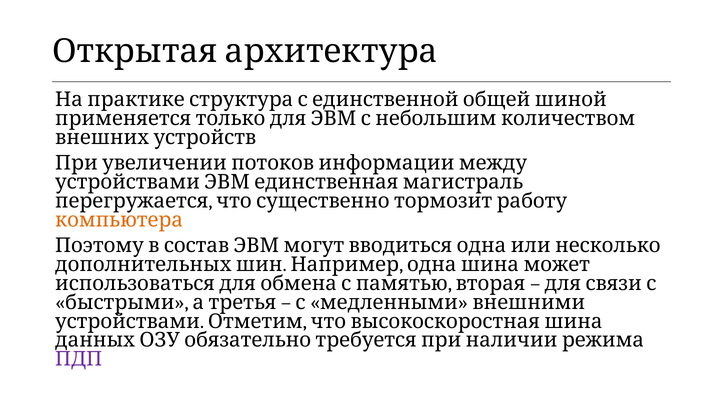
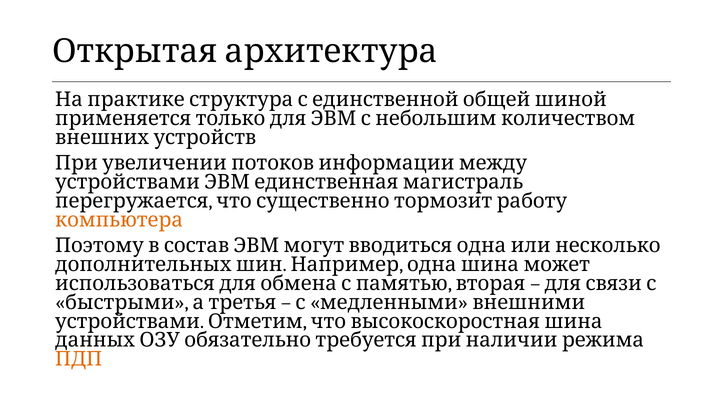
ПДП colour: purple -> orange (79, 360)
